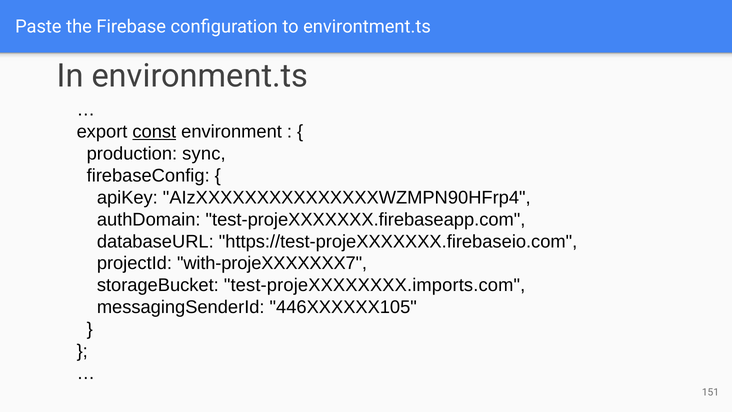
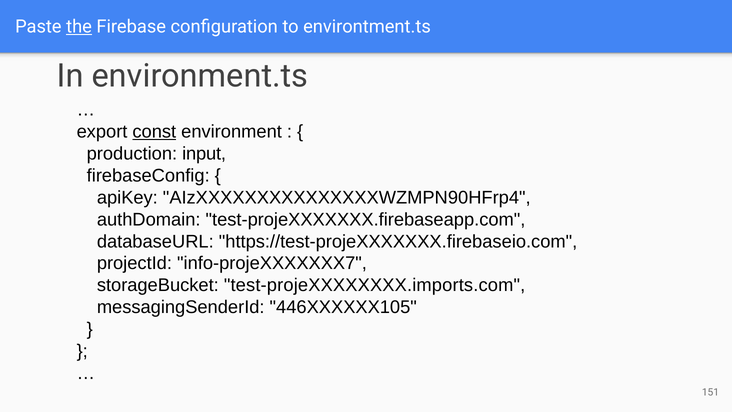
the underline: none -> present (79, 27)
sync: sync -> input (204, 154)
with-projeXXXXXXX7: with-projeXXXXXXX7 -> info-projeXXXXXXX7 (272, 263)
